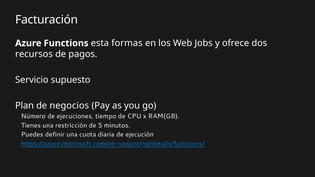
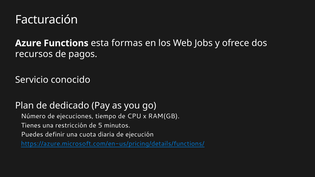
supuesto: supuesto -> conocido (71, 80)
negocios: negocios -> dedicado (69, 106)
